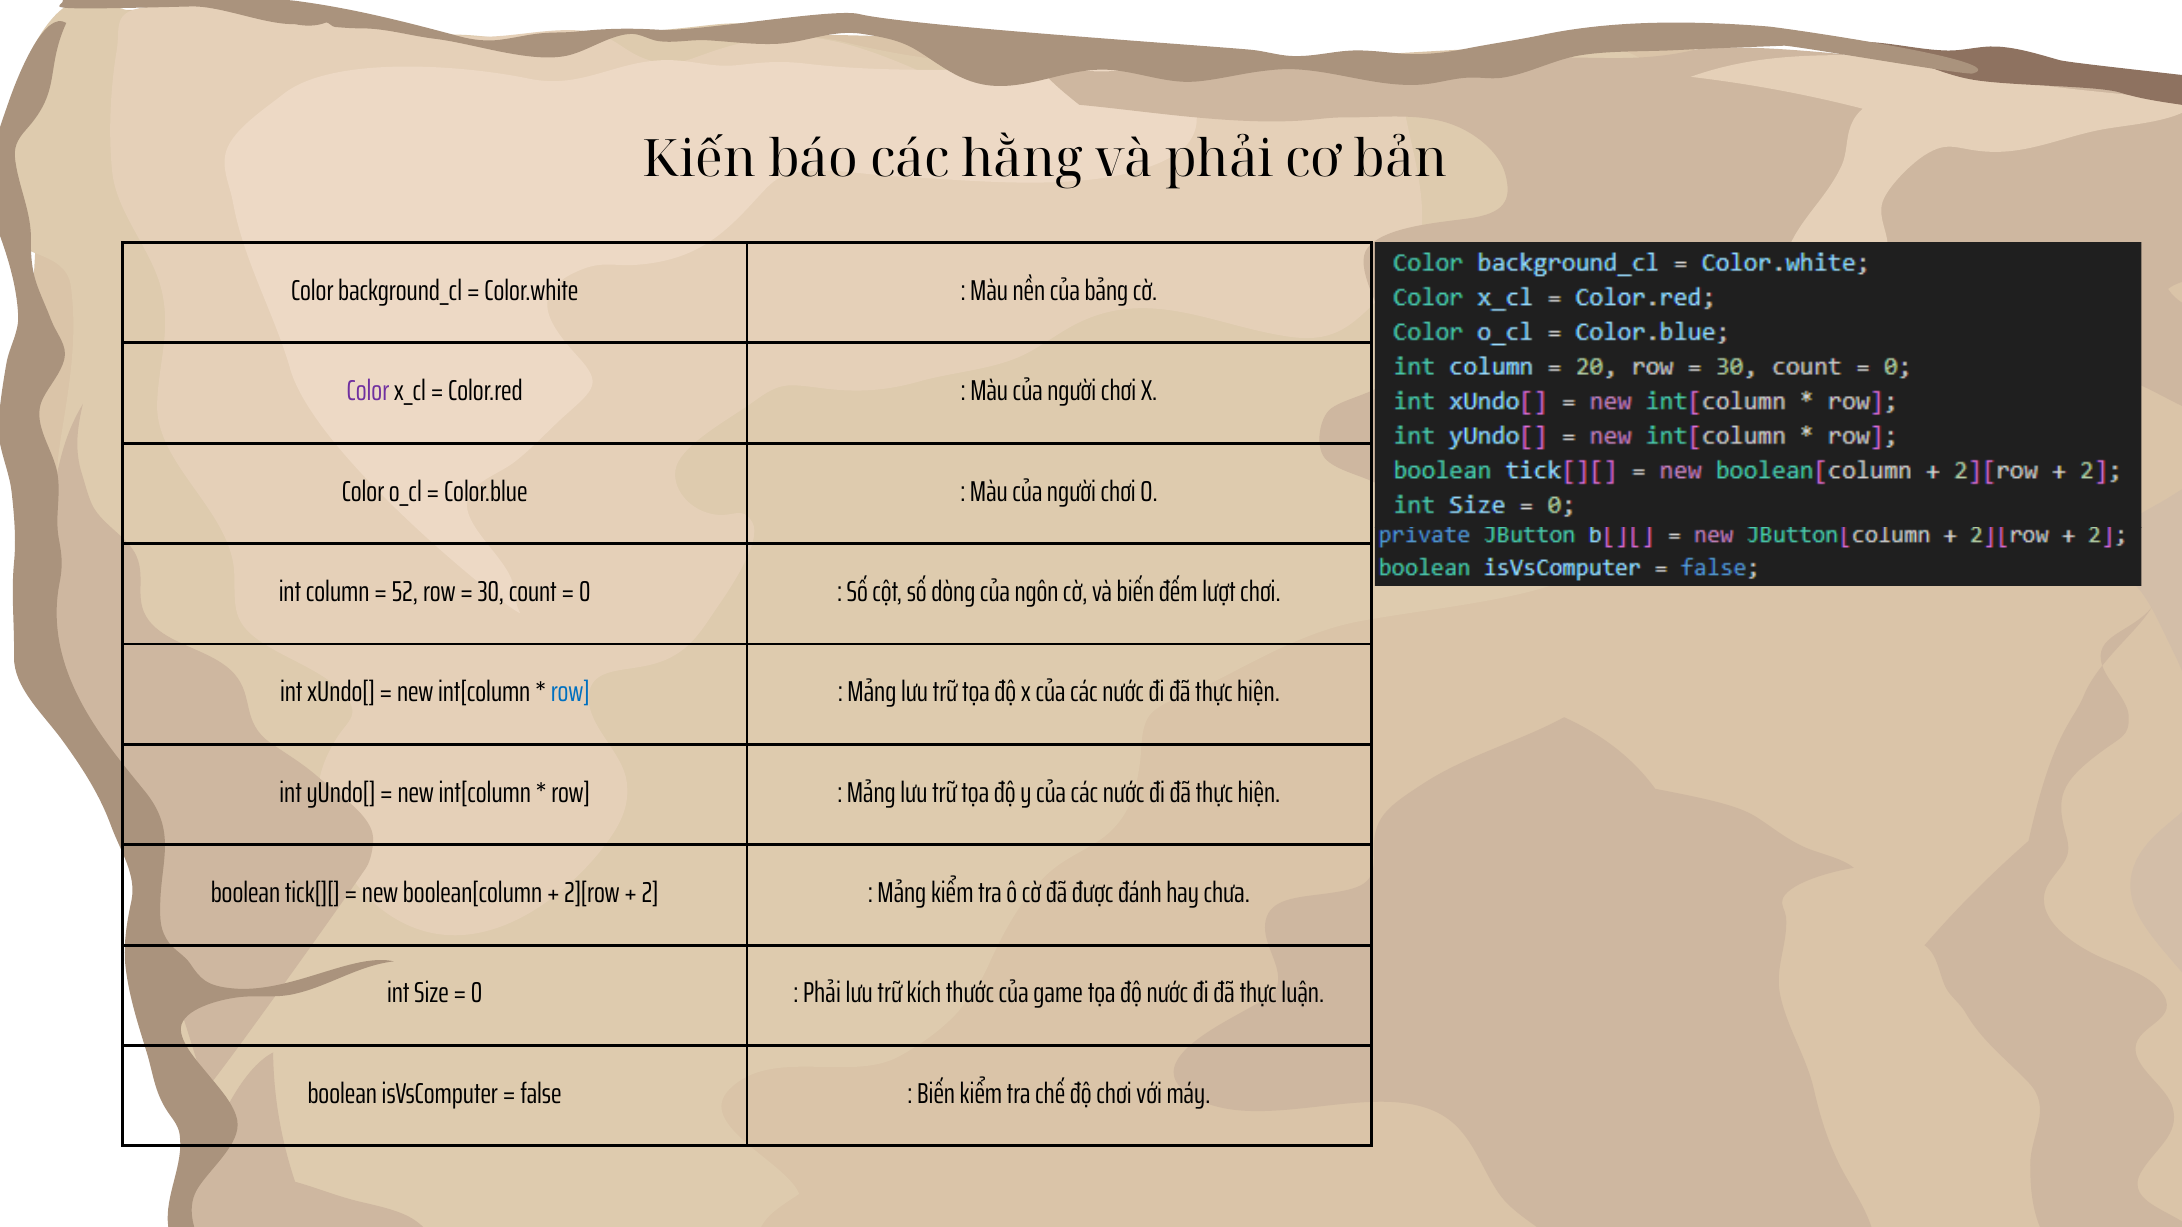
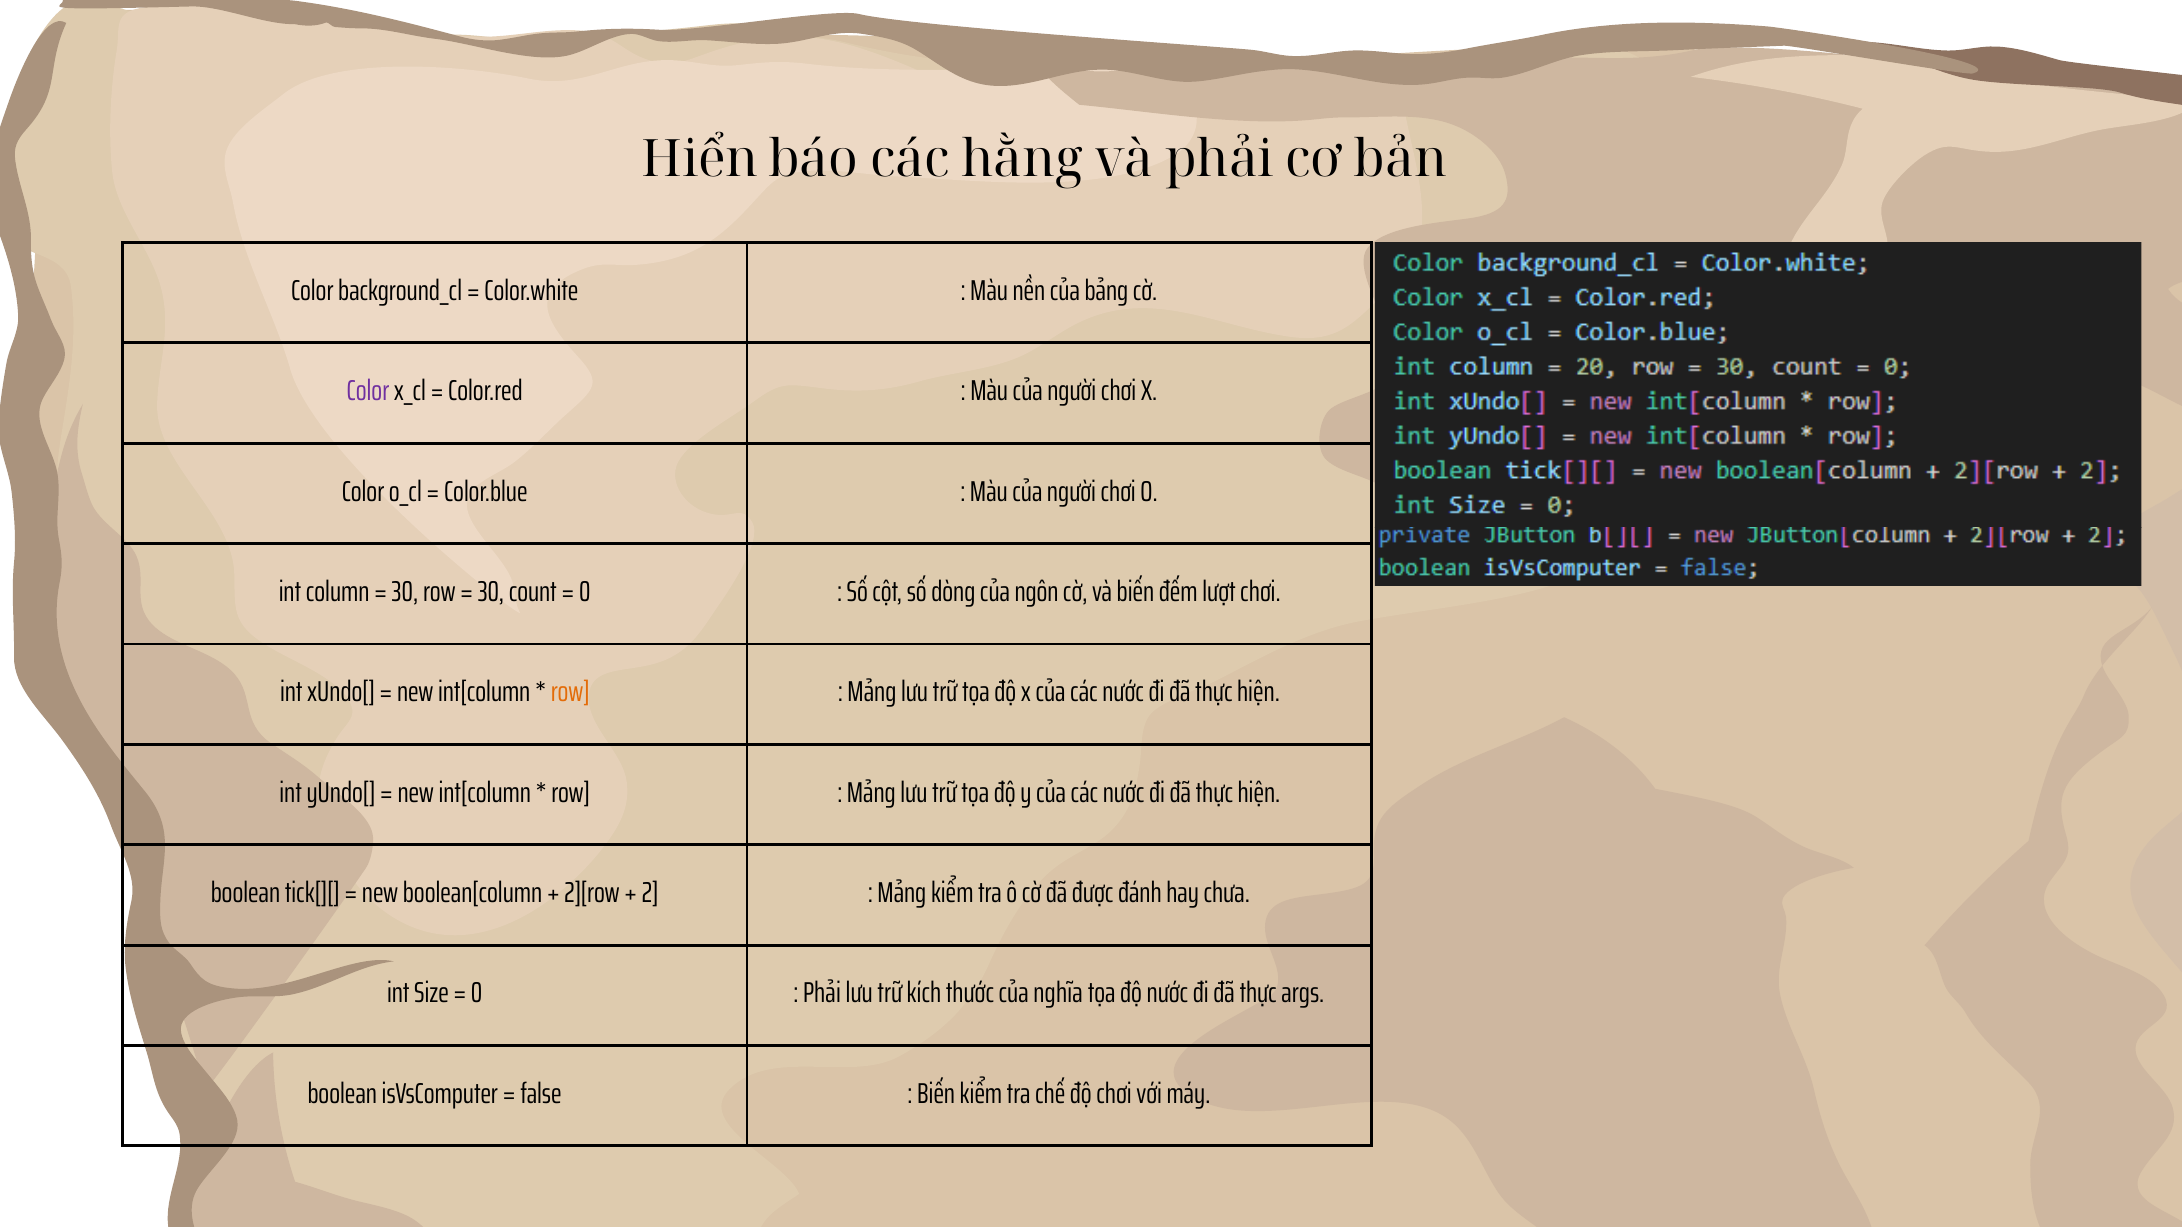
Kiến: Kiến -> Hiển (700, 160)
52: 52 -> 30 (405, 592)
row colour: blue -> orange (570, 692)
game: game -> nghĩa (1058, 994)
luận: luận -> args (1303, 994)
